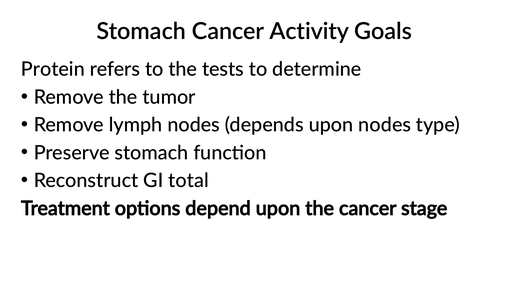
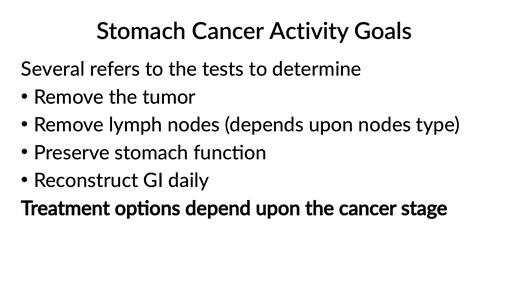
Protein: Protein -> Several (53, 69)
total: total -> daily (189, 181)
